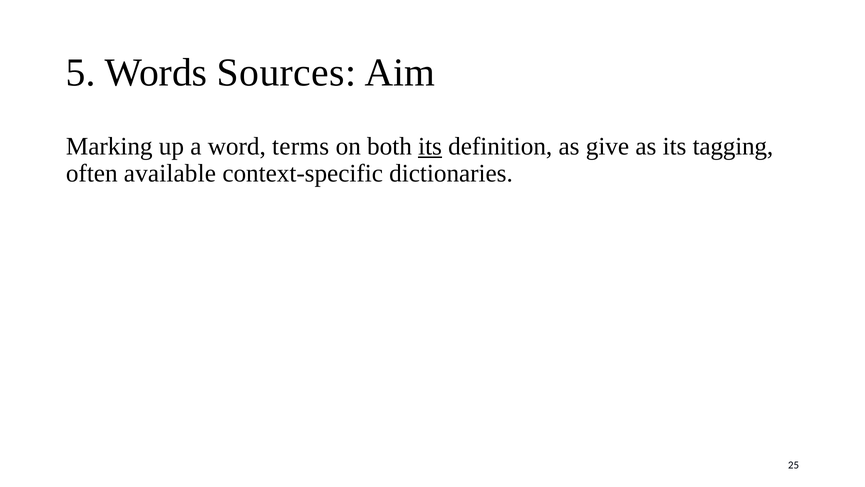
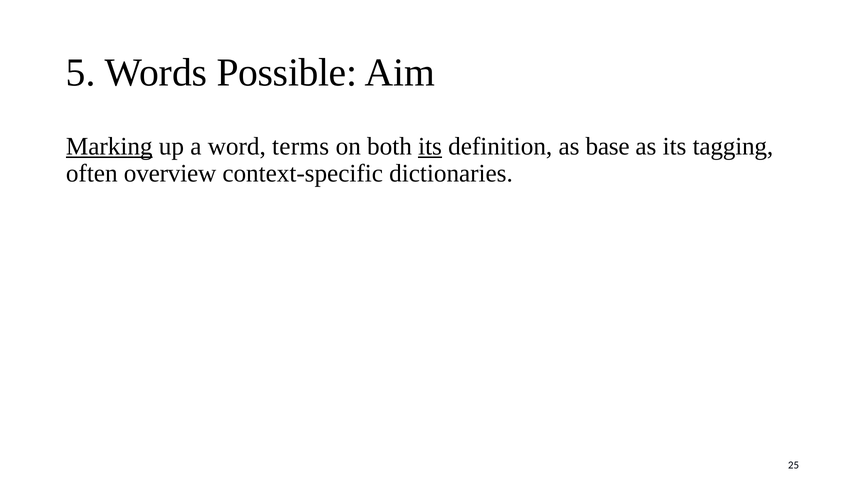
Sources: Sources -> Possible (287, 73)
Marking underline: none -> present (109, 146)
give: give -> base (608, 146)
available: available -> overview (170, 173)
